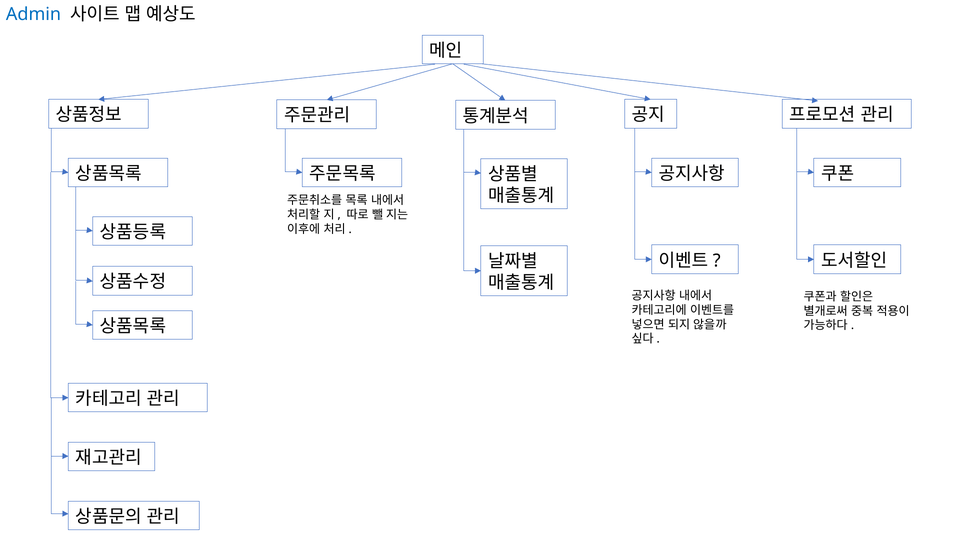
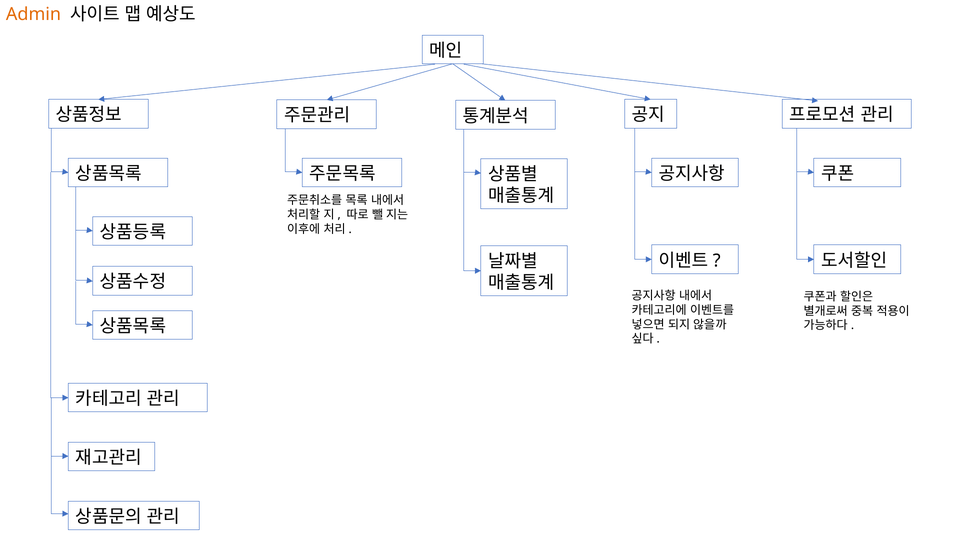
Admin colour: blue -> orange (34, 14)
